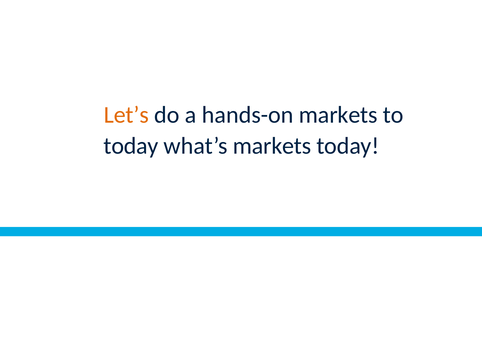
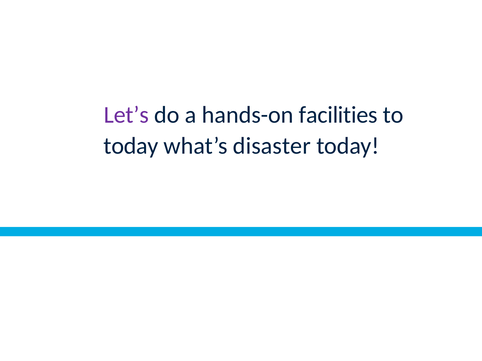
Let’s colour: orange -> purple (126, 115)
hands-on markets: markets -> facilities (338, 115)
what’s markets: markets -> disaster (272, 146)
